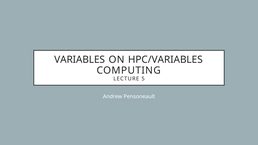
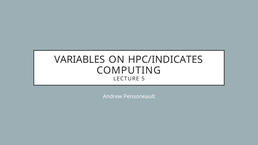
HPC/VARIABLES: HPC/VARIABLES -> HPC/INDICATES (165, 60)
